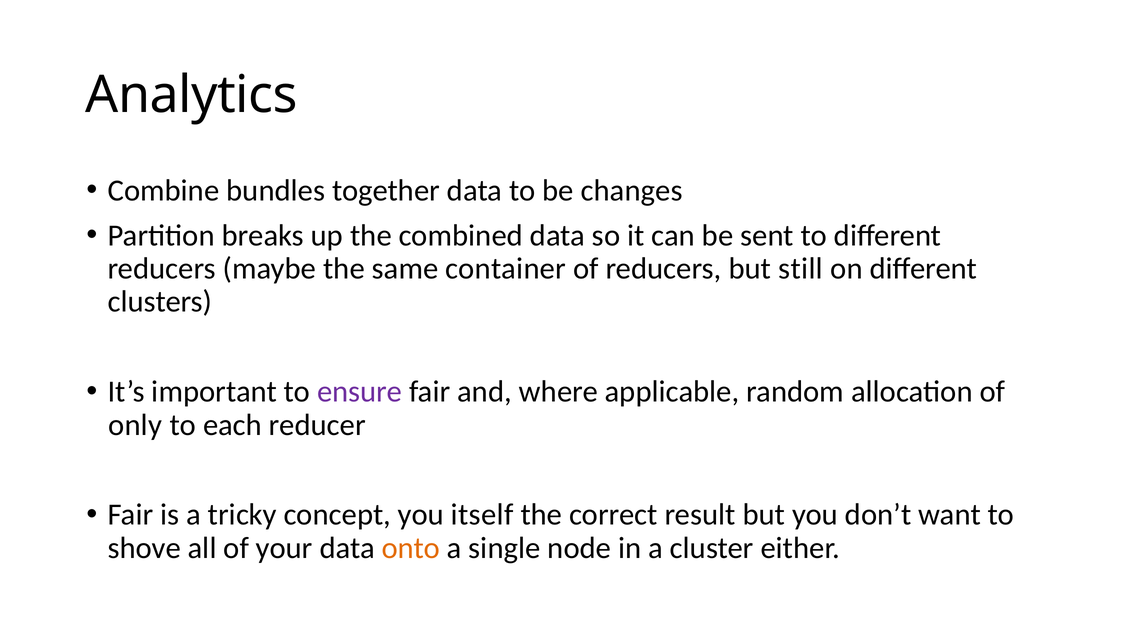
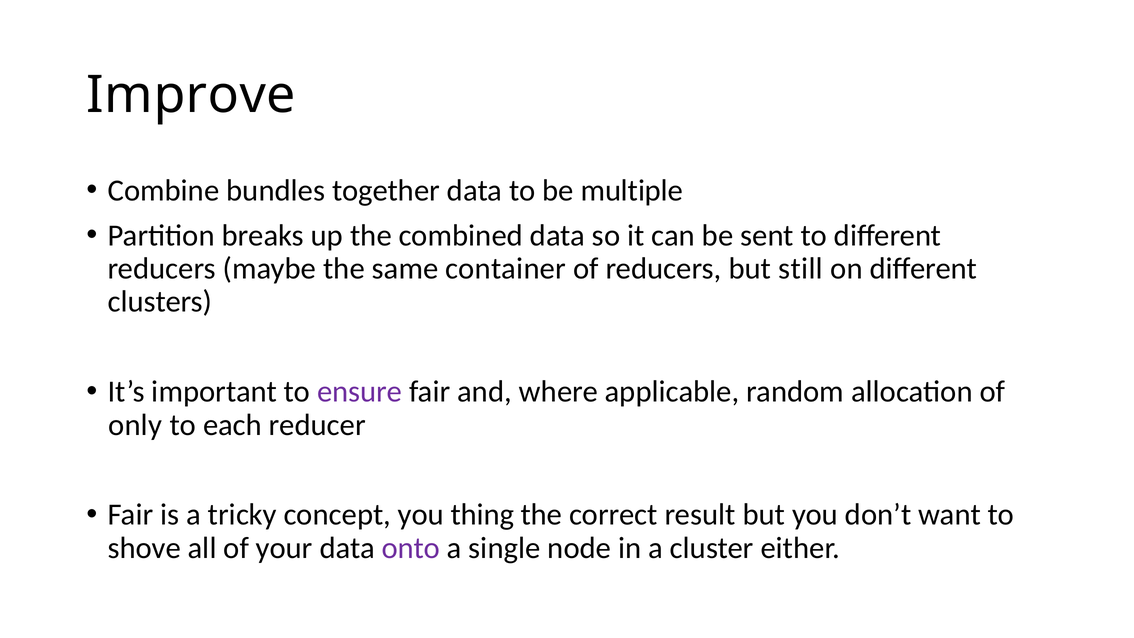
Analytics: Analytics -> Improve (191, 95)
changes: changes -> multiple (632, 190)
itself: itself -> thing (482, 515)
onto colour: orange -> purple (411, 548)
